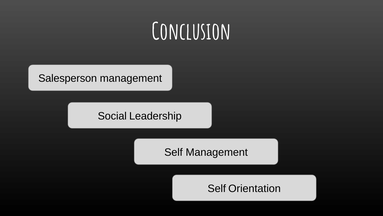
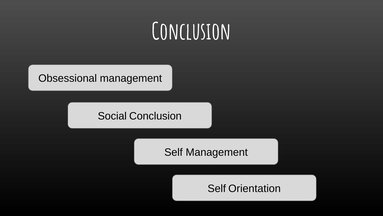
Salesperson: Salesperson -> Obsessional (68, 78)
Social Leadership: Leadership -> Conclusion (155, 116)
